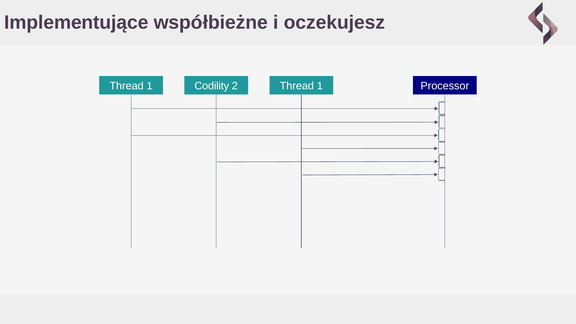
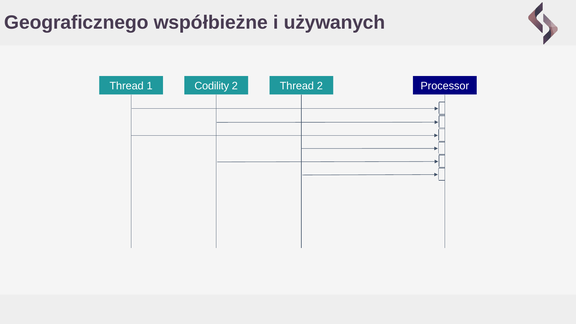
Implementujące: Implementujące -> Geograficznego (76, 23)
oczekujesz: oczekujesz -> używanych (335, 23)
2 Thread 1: 1 -> 2 (320, 86)
